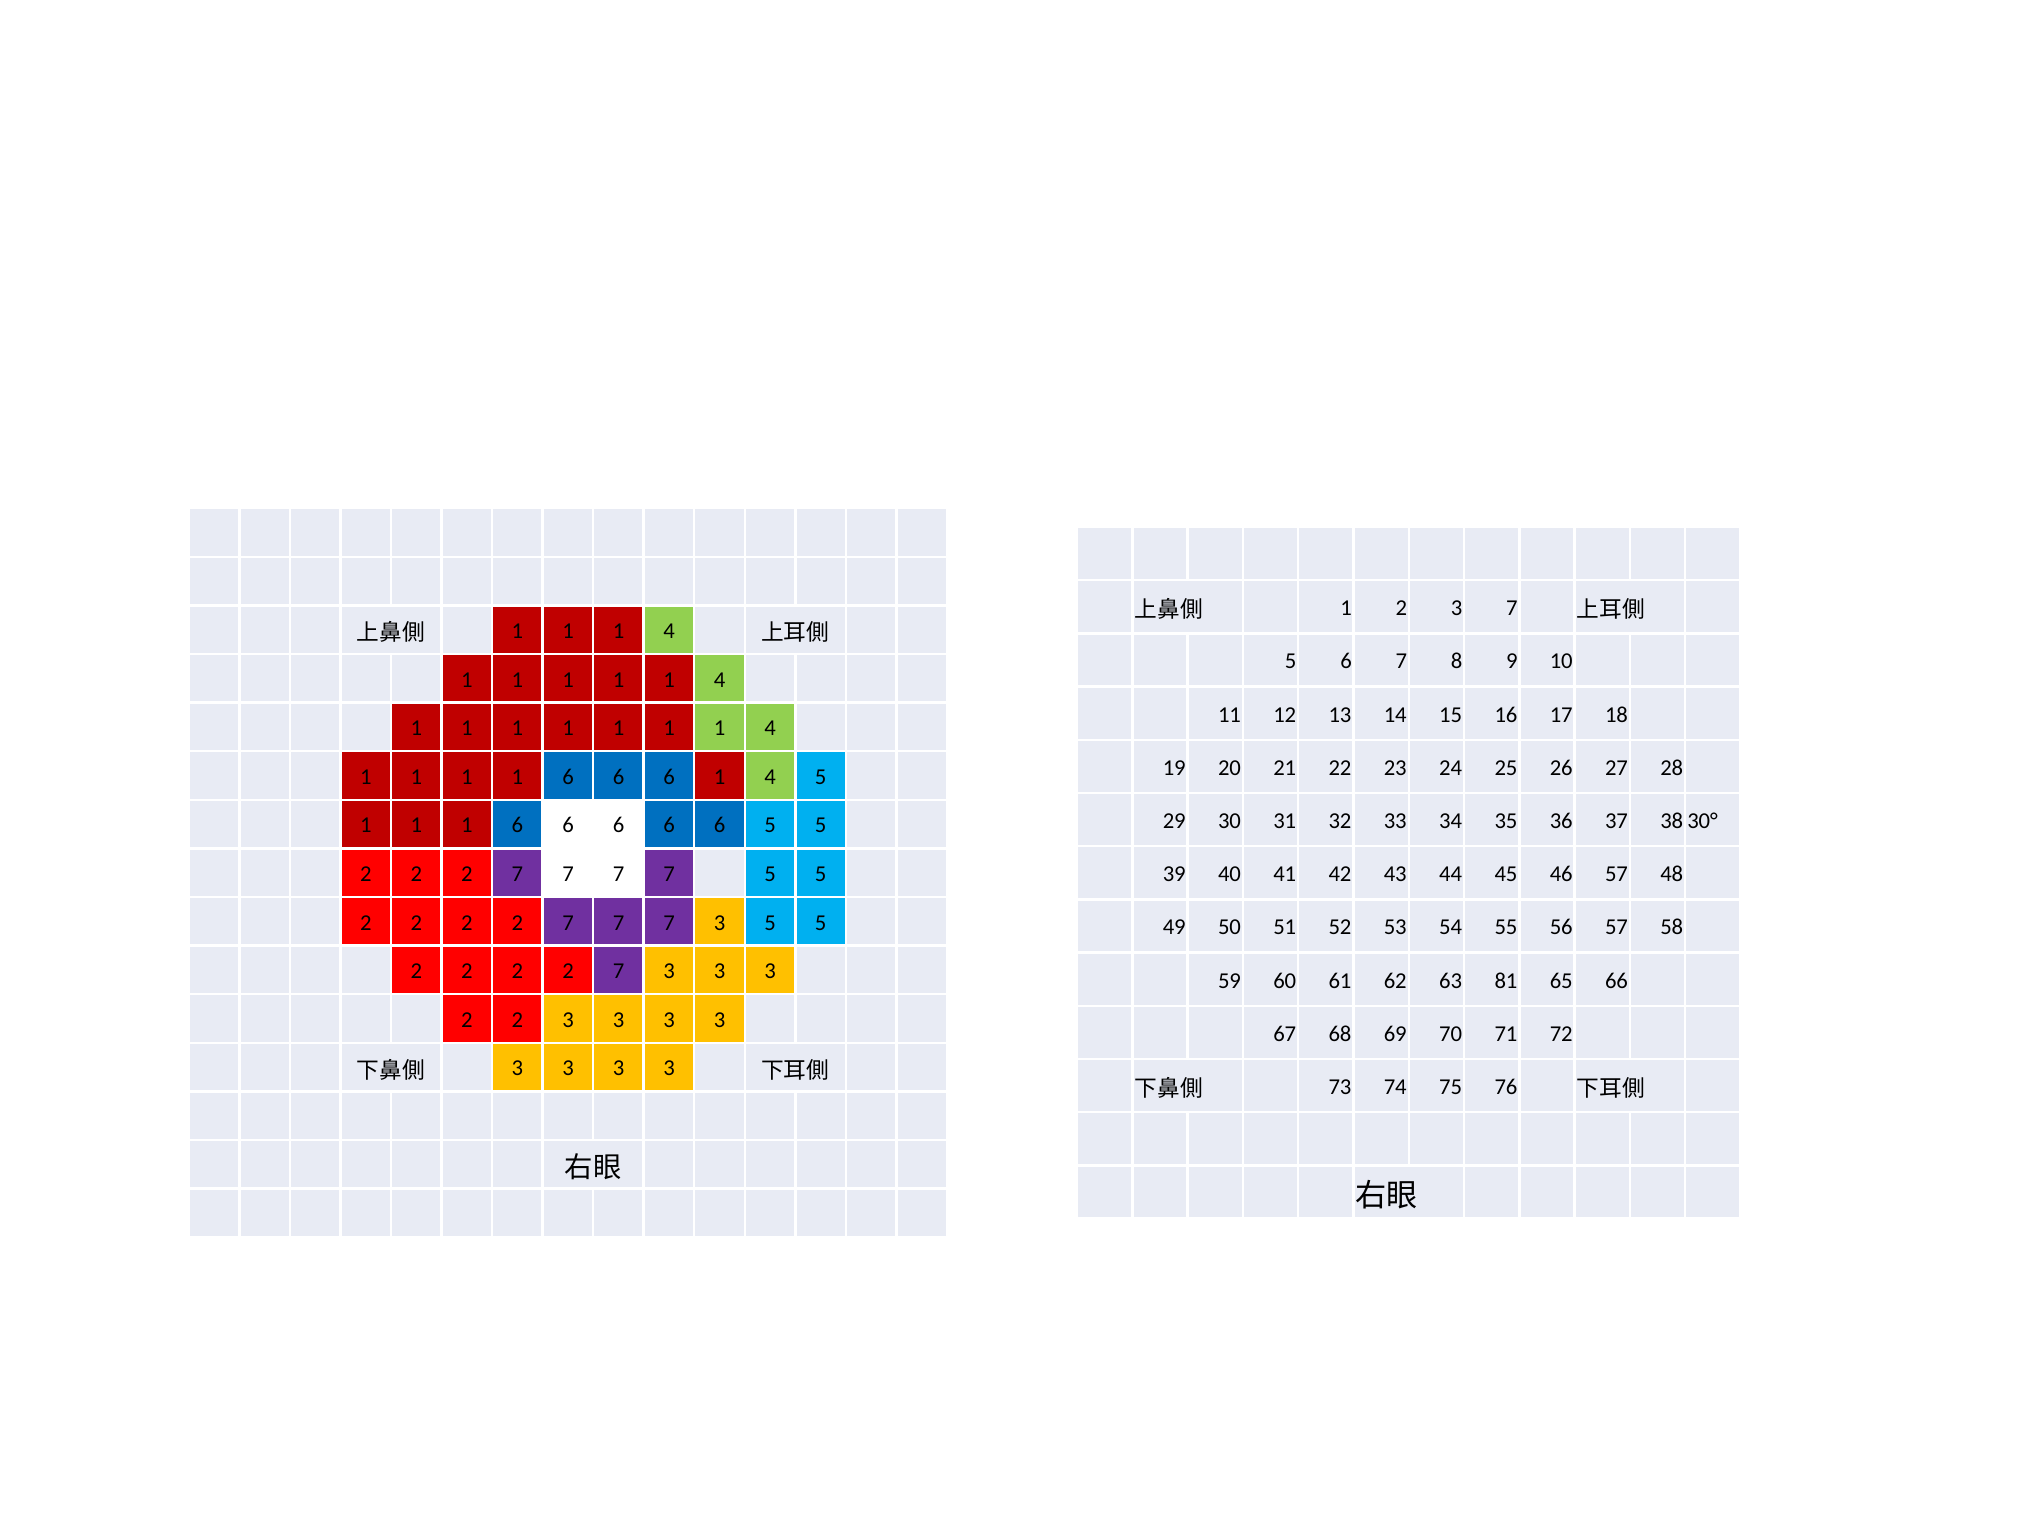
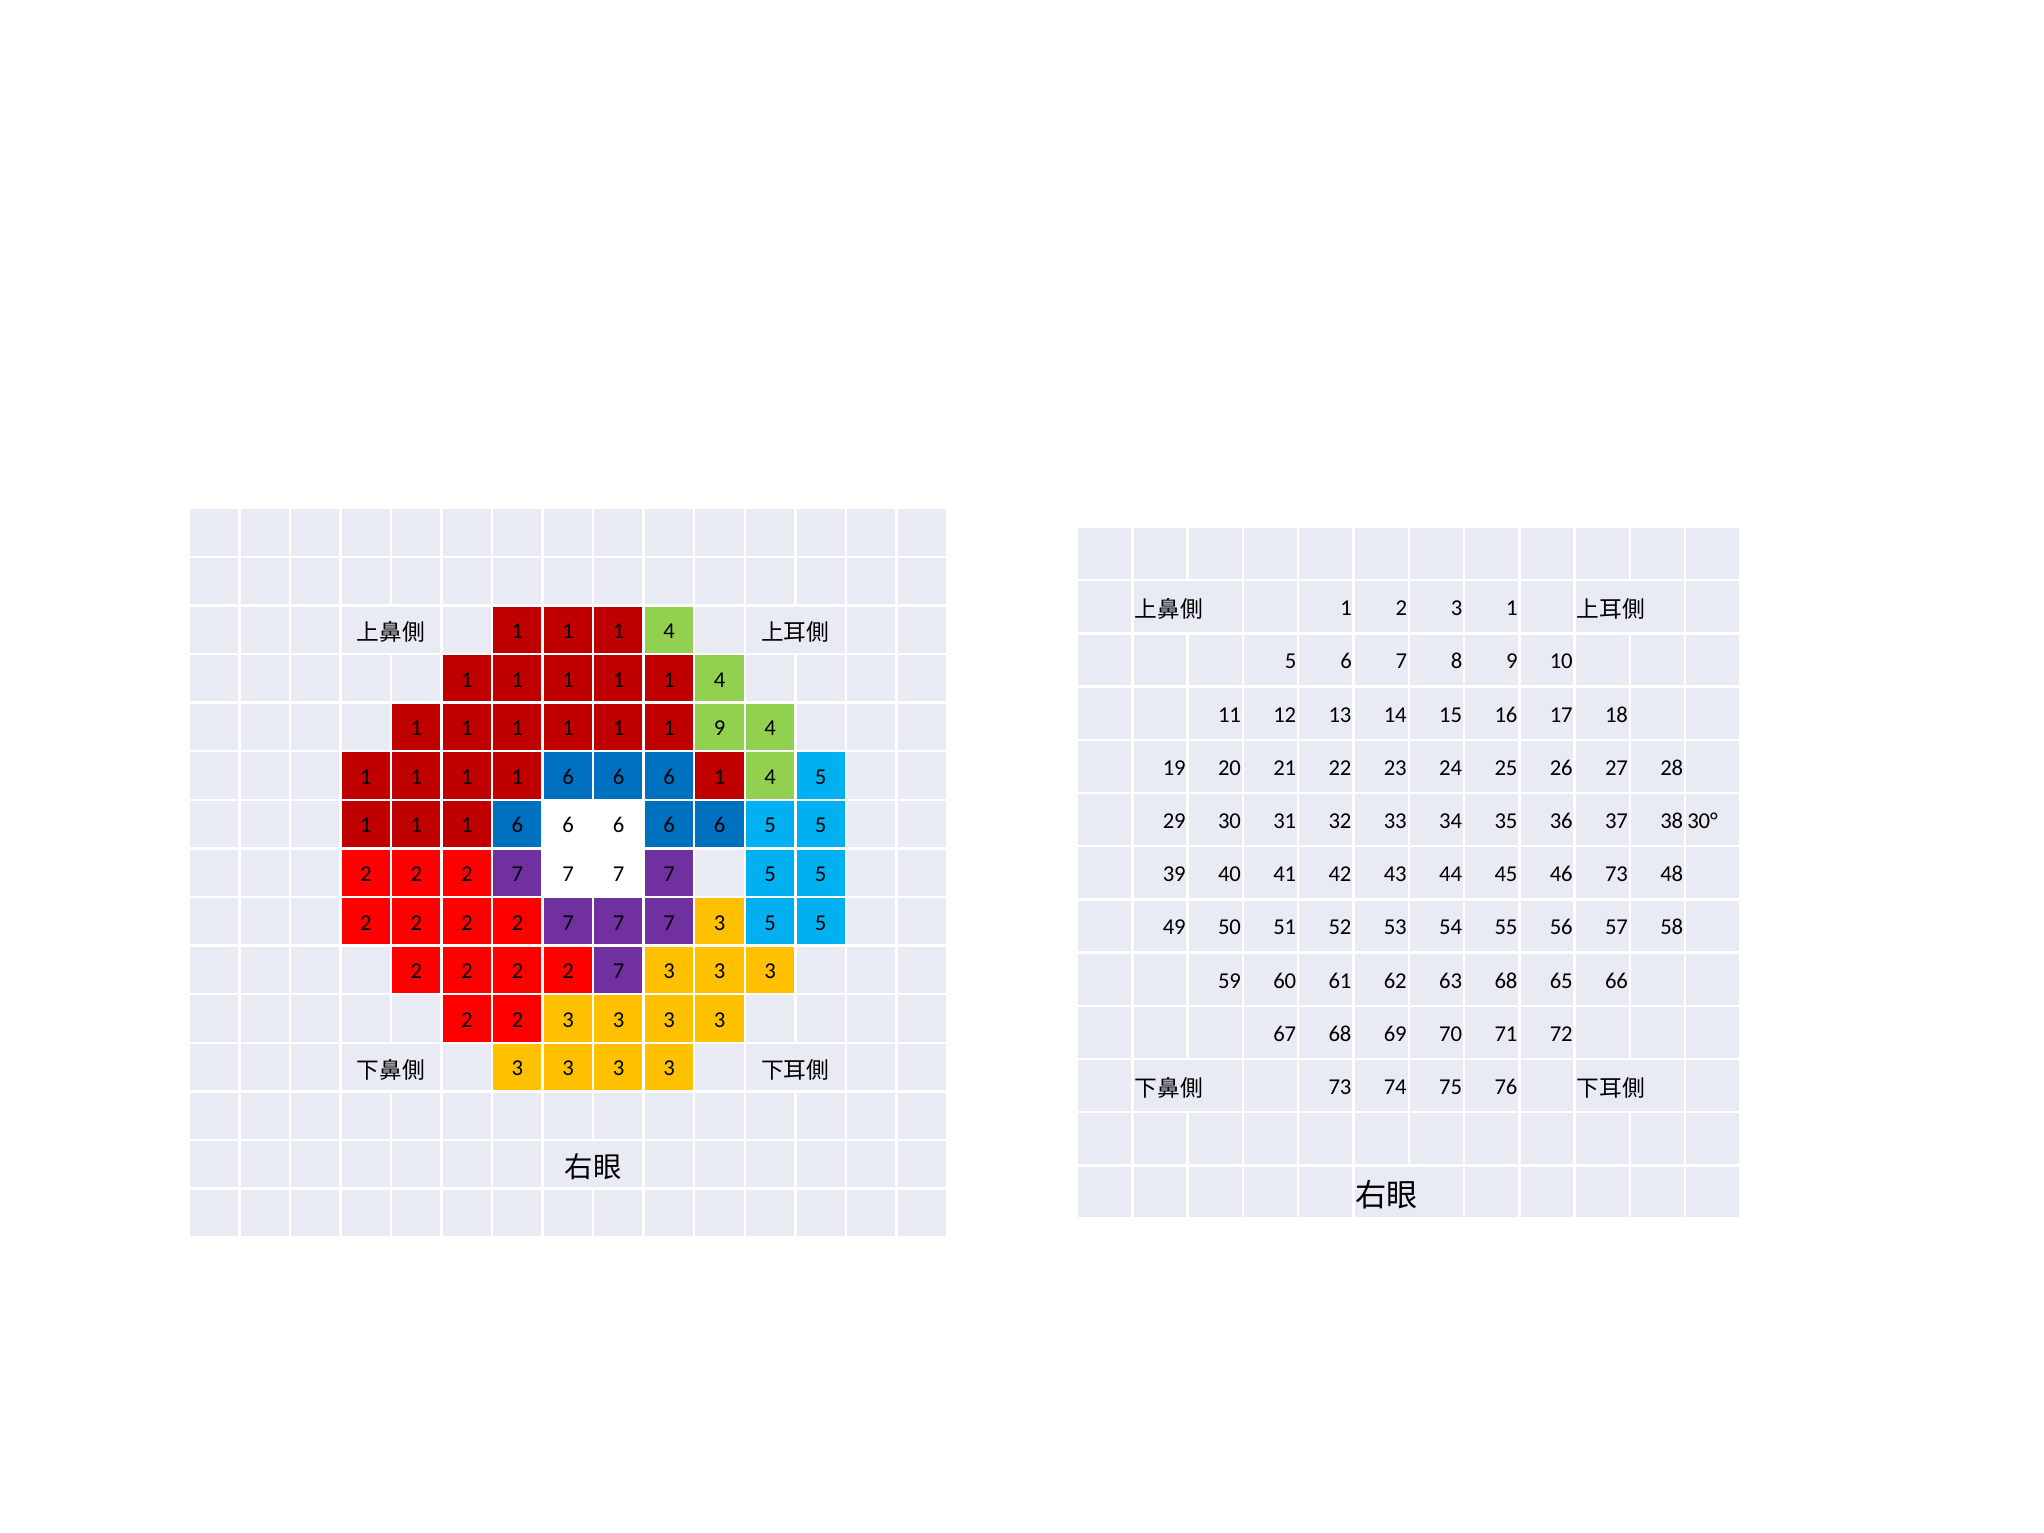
3 7: 7 -> 1 (1512, 608)
1: 1 -> 9 (720, 728)
46 57: 57 -> 73 (1617, 874)
63 81: 81 -> 68 (1506, 981)
